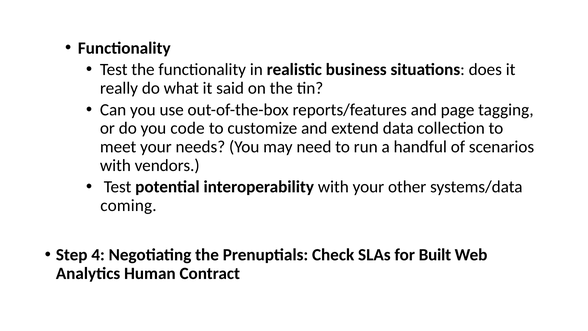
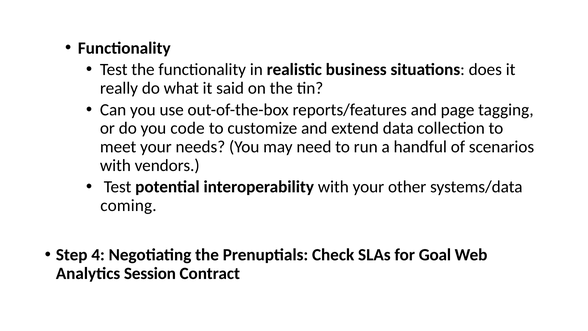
Built: Built -> Goal (435, 255)
Human: Human -> Session (150, 273)
